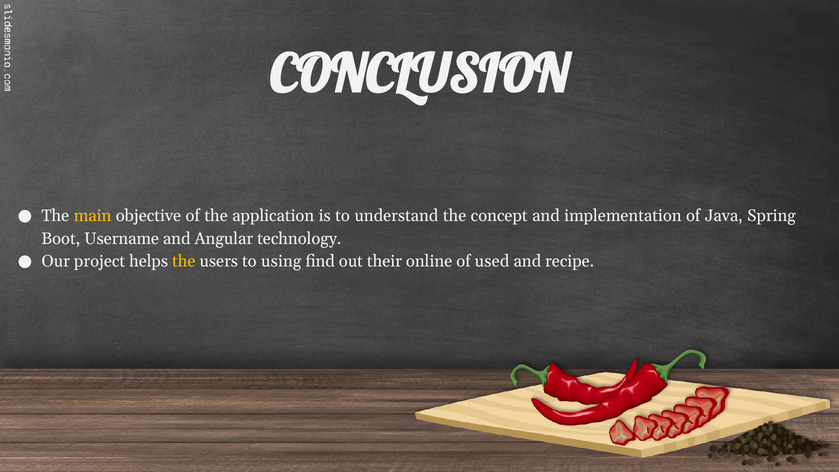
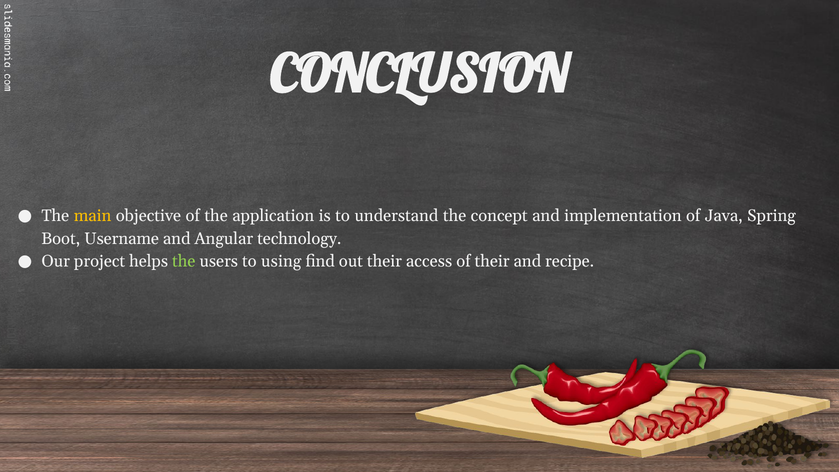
the colour: yellow -> light green (184, 261)
online: online -> access (429, 261)
of used: used -> their (492, 261)
